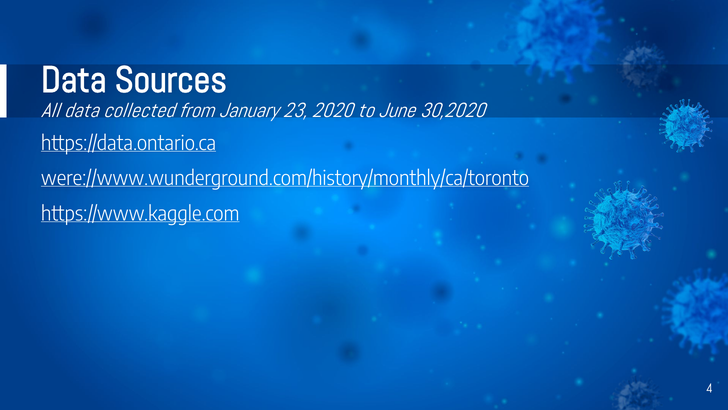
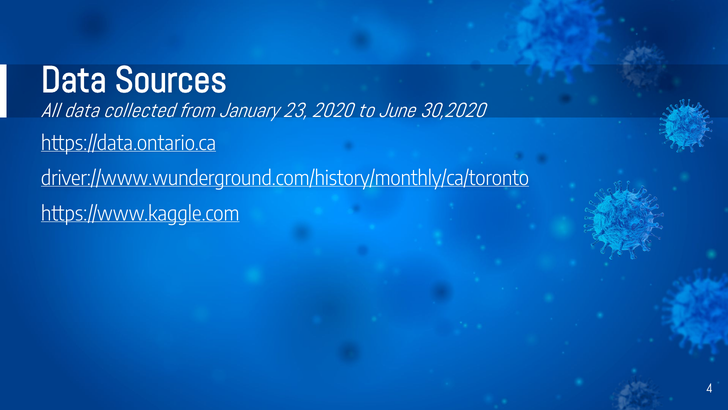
were://www.wunderground.com/history/monthly/ca/toronto: were://www.wunderground.com/history/monthly/ca/toronto -> driver://www.wunderground.com/history/monthly/ca/toronto (285, 179)
